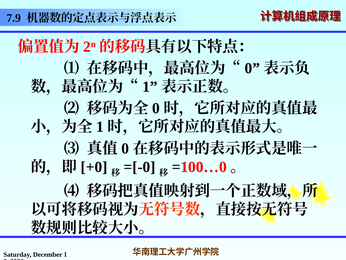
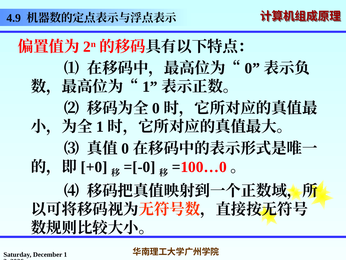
7.9: 7.9 -> 4.9 (14, 18)
